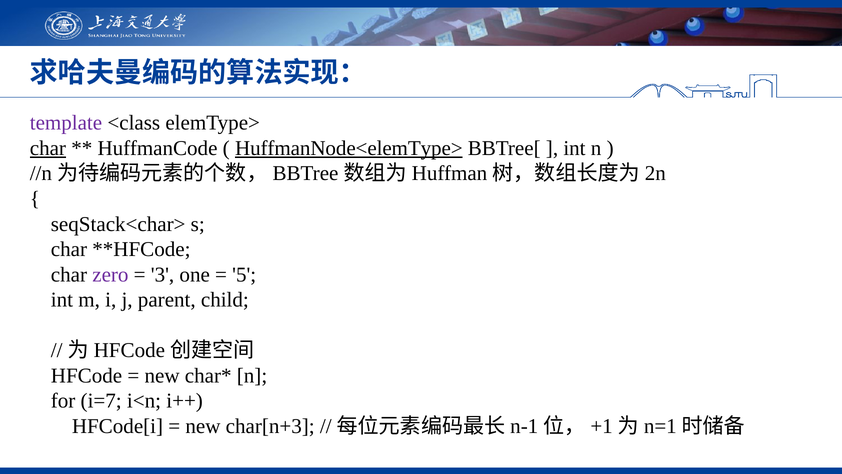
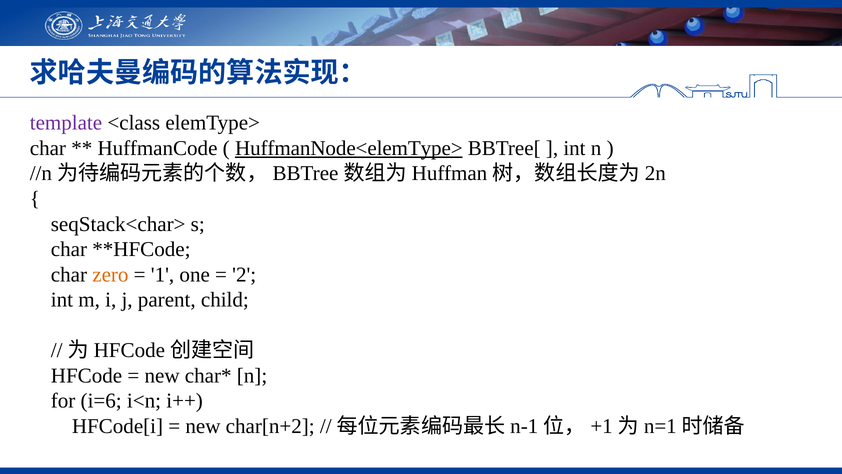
char underline: present -> none (48, 148)
zero colour: purple -> orange (110, 274)
3: 3 -> 1 (163, 274)
5: 5 -> 2 (244, 274)
i=7: i=7 -> i=6 (101, 401)
char[n+3: char[n+3 -> char[n+2 (270, 426)
